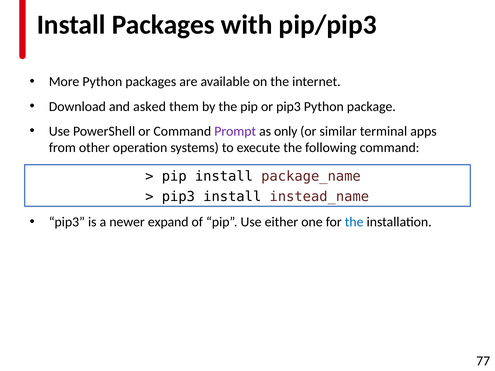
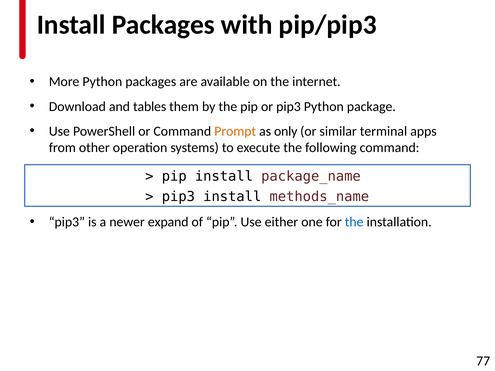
asked: asked -> tables (150, 107)
Prompt colour: purple -> orange (235, 131)
instead_name: instead_name -> methods_name (319, 197)
